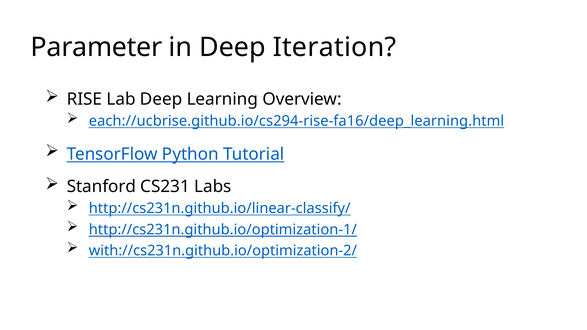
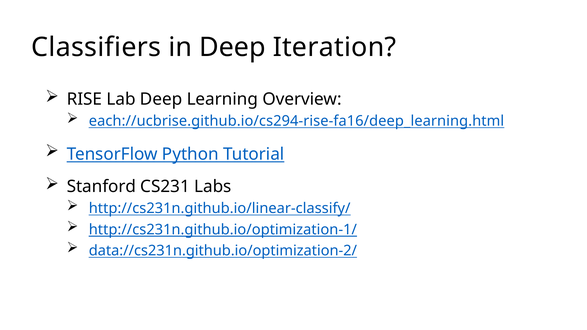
Parameter: Parameter -> Classifiers (96, 47)
with://cs231n.github.io/optimization-2/: with://cs231n.github.io/optimization-2/ -> data://cs231n.github.io/optimization-2/ (223, 251)
